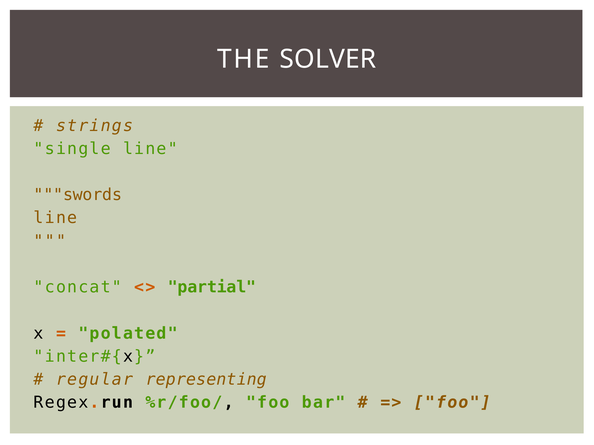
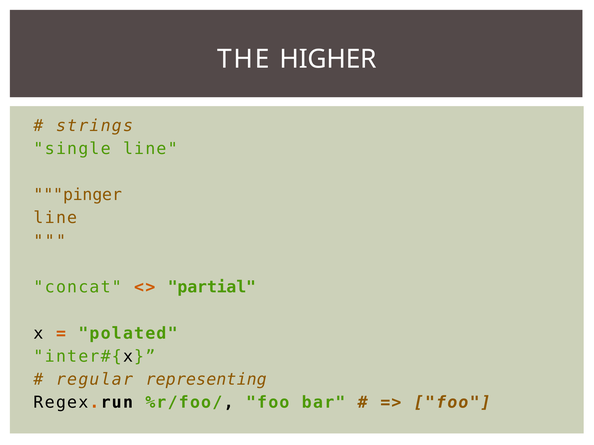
SOLVER: SOLVER -> HIGHER (328, 59)
swords: swords -> pinger (78, 195)
